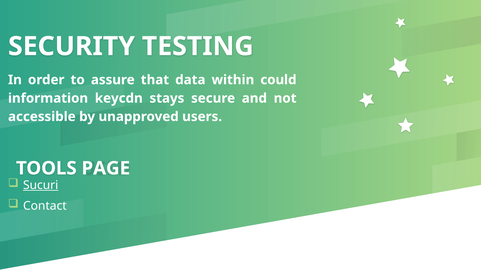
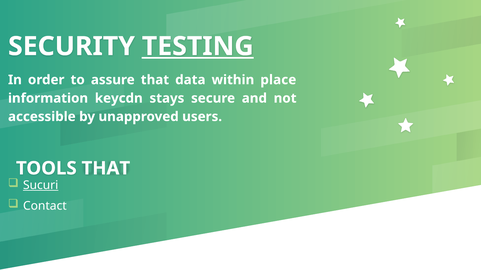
TESTING underline: none -> present (198, 46)
could: could -> place (278, 80)
TOOLS PAGE: PAGE -> THAT (106, 169)
